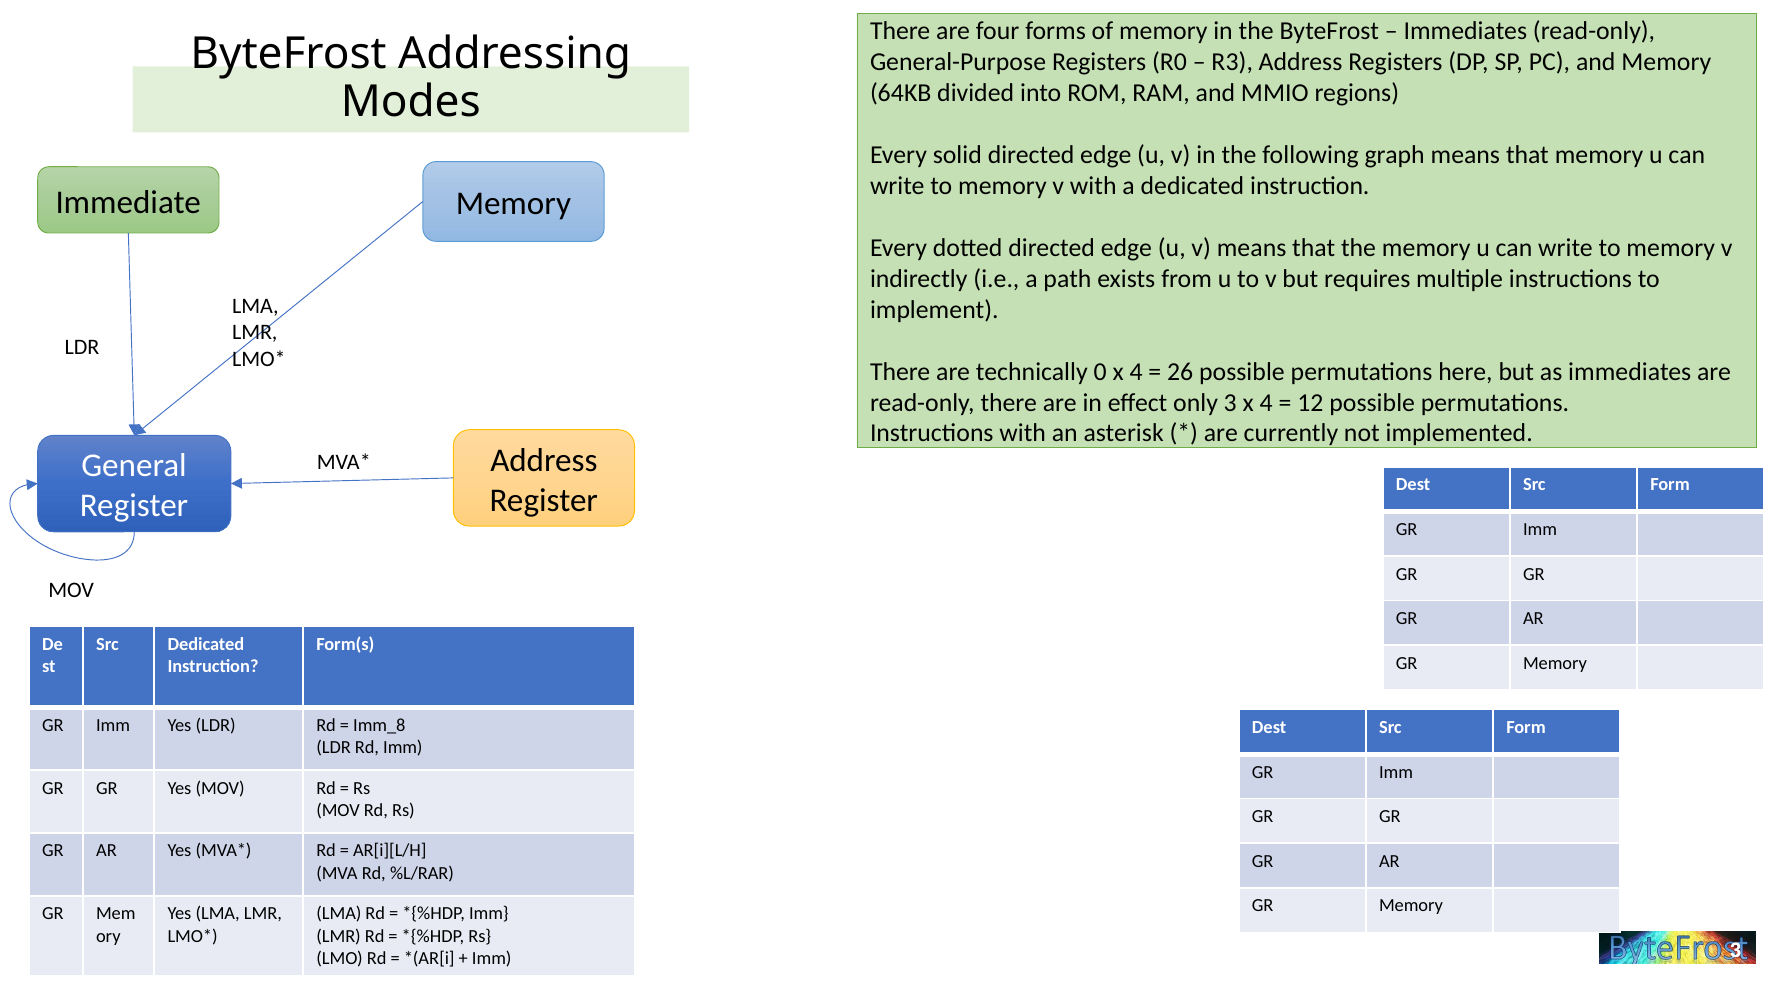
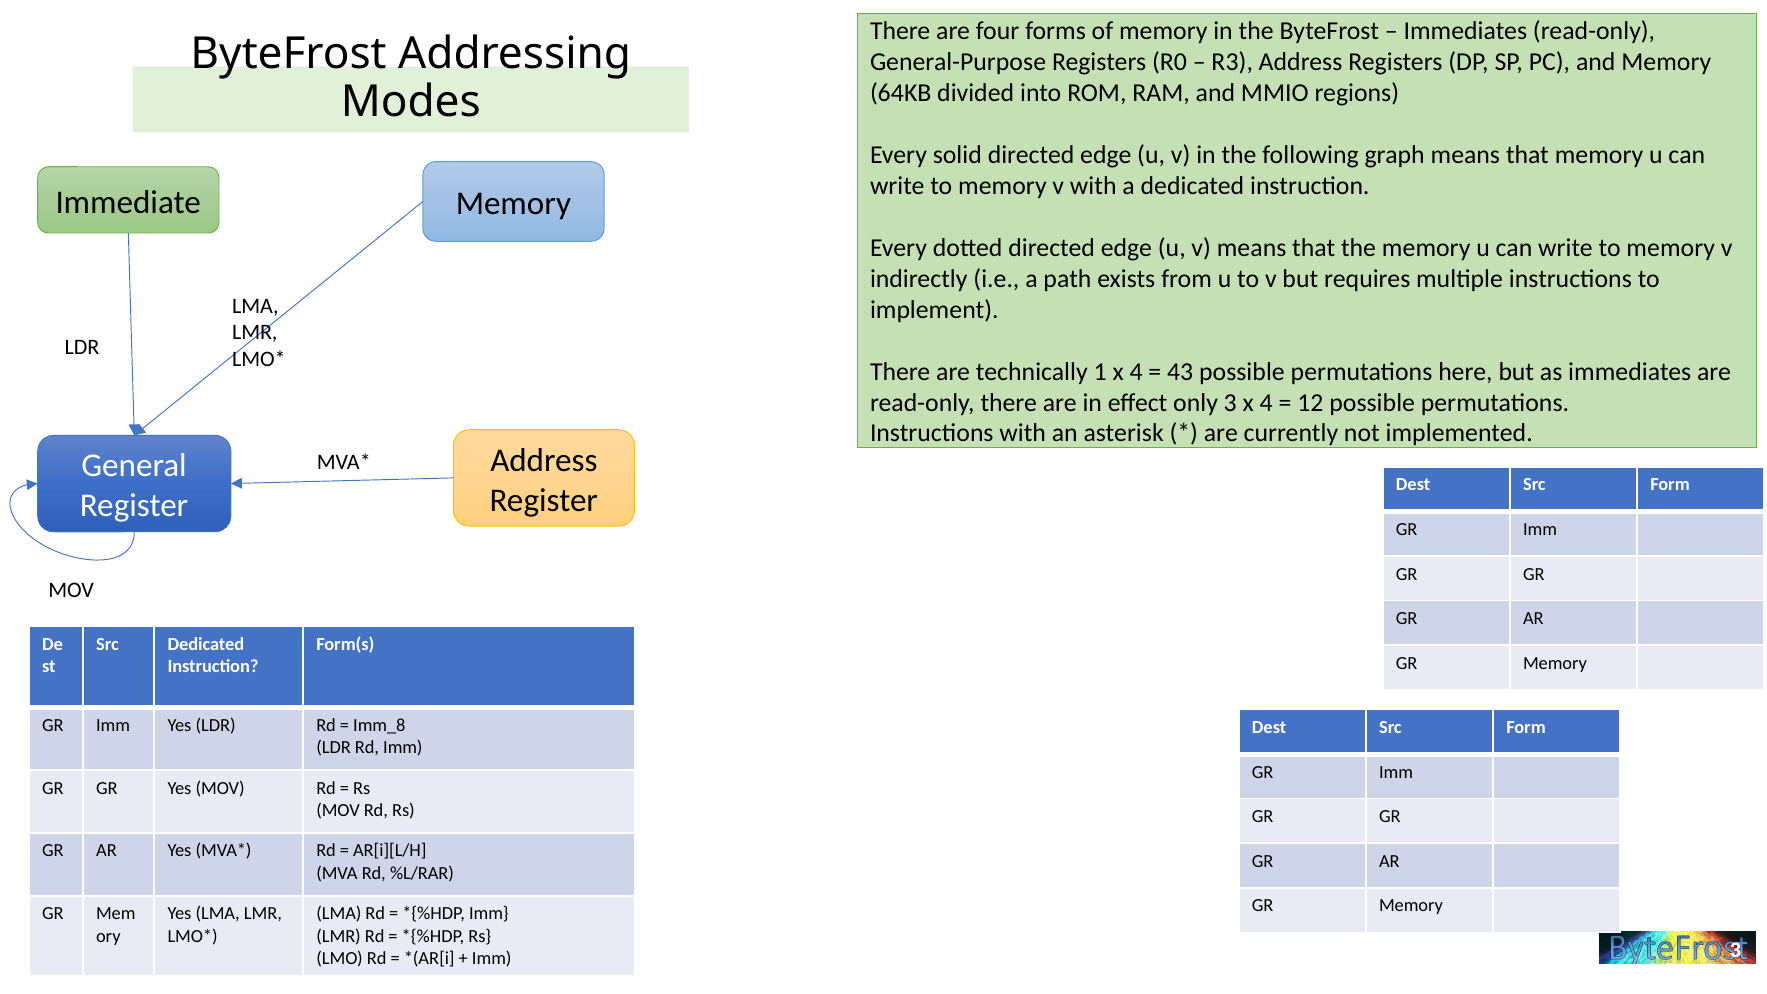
0: 0 -> 1 (1100, 372)
26: 26 -> 43 (1180, 372)
